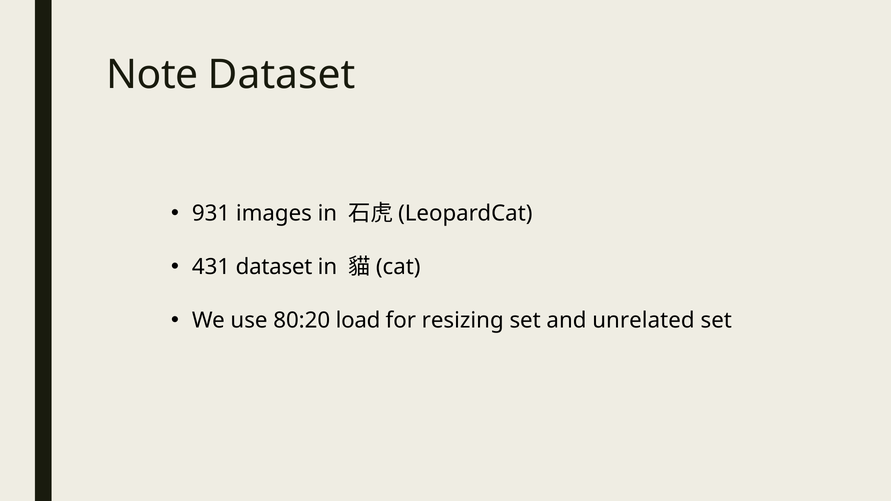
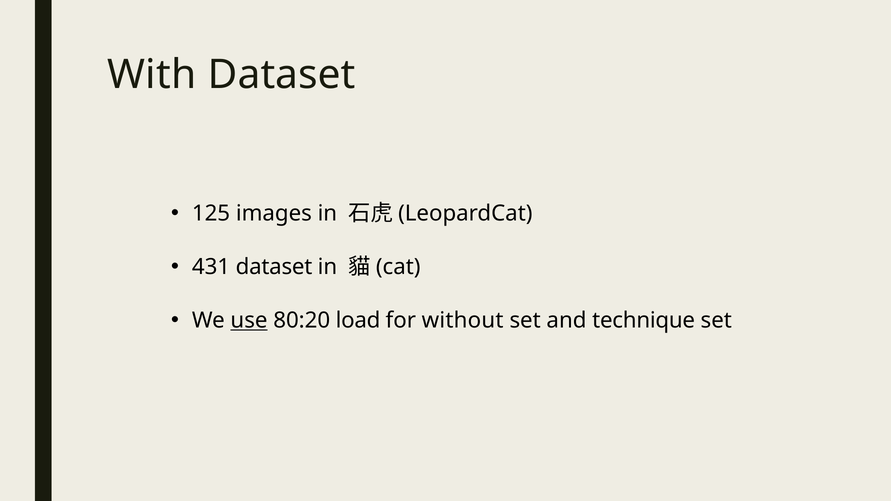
Note: Note -> With (152, 75)
931: 931 -> 125 (211, 214)
use underline: none -> present (249, 321)
resizing: resizing -> without (463, 321)
unrelated: unrelated -> technique (644, 321)
